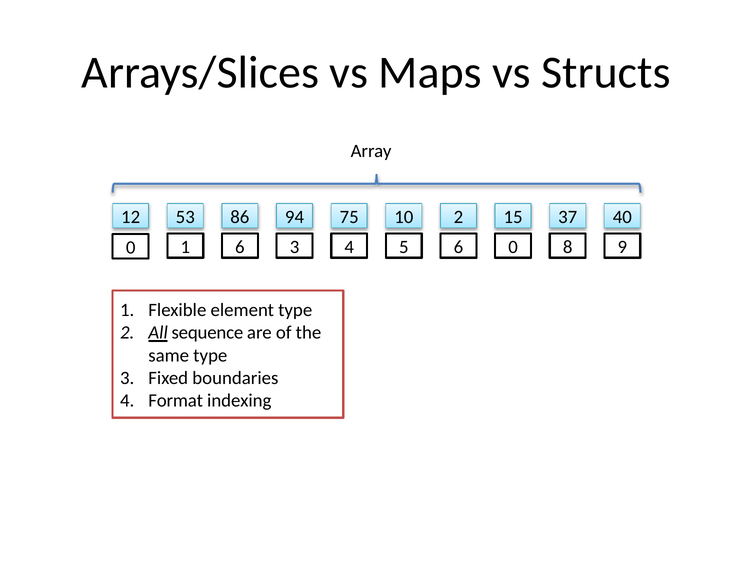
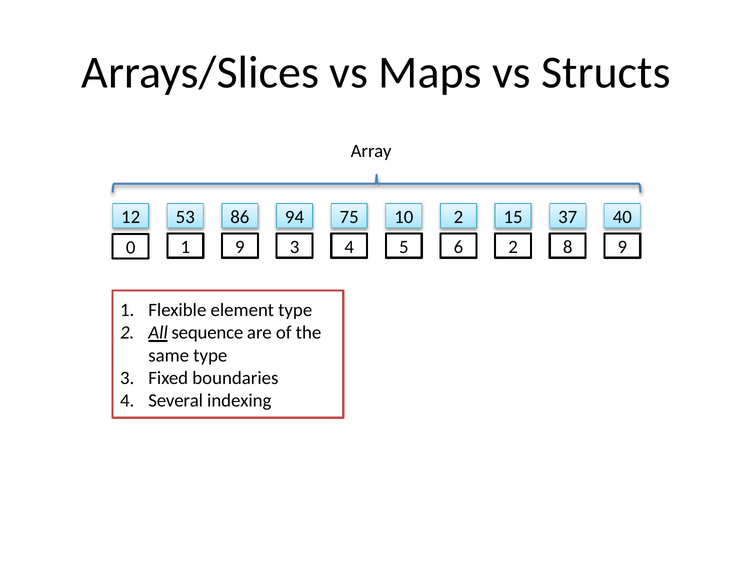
1 6: 6 -> 9 (240, 247)
6 0: 0 -> 2 (513, 247)
Format: Format -> Several (176, 401)
